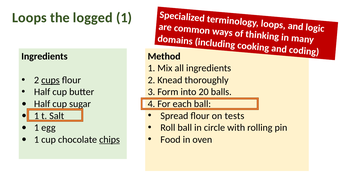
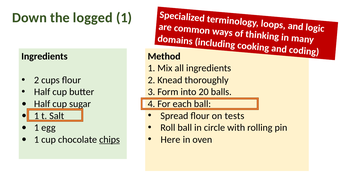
Loops: Loops -> Down (29, 18)
cups underline: present -> none (50, 80)
Food: Food -> Here (170, 139)
